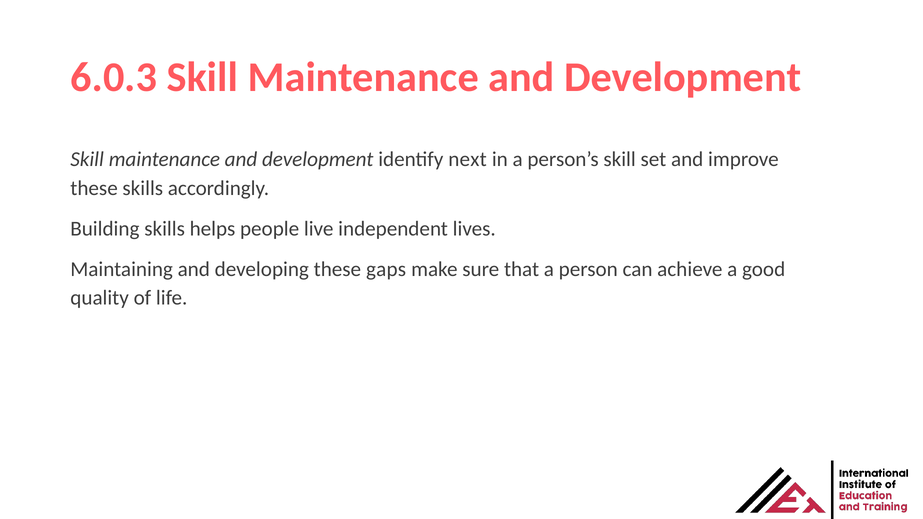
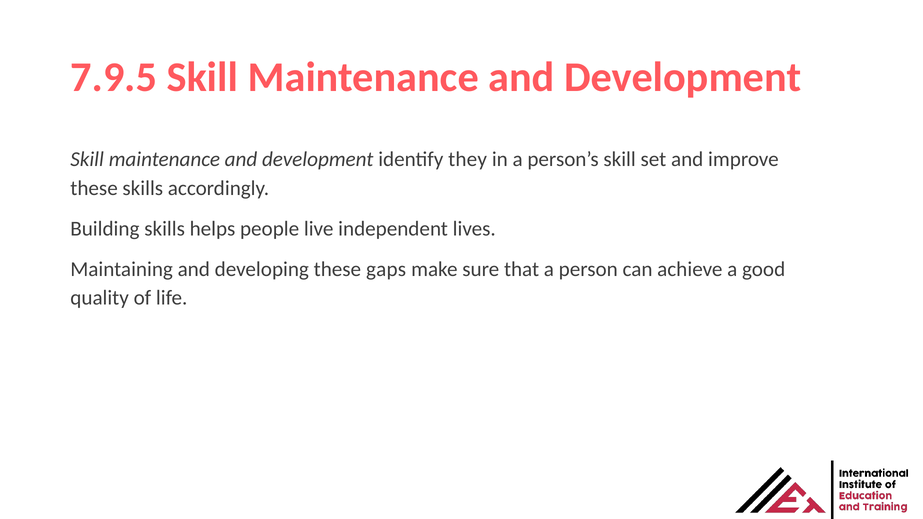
6.0.3: 6.0.3 -> 7.9.5 (114, 78)
next: next -> they (468, 159)
